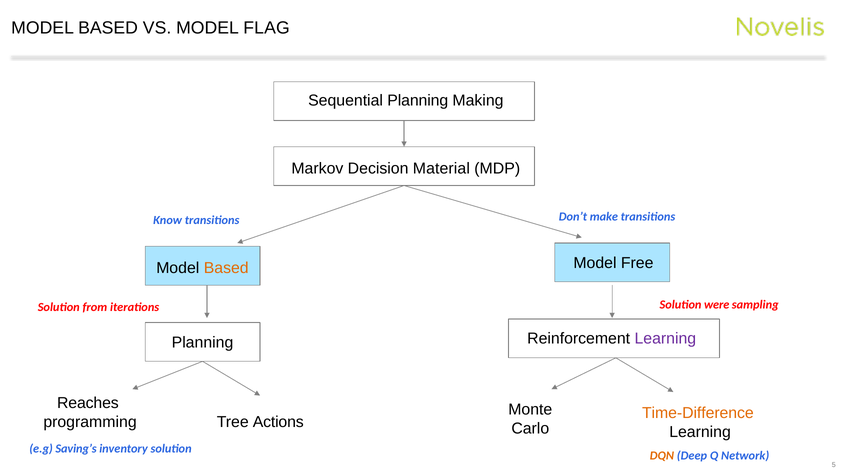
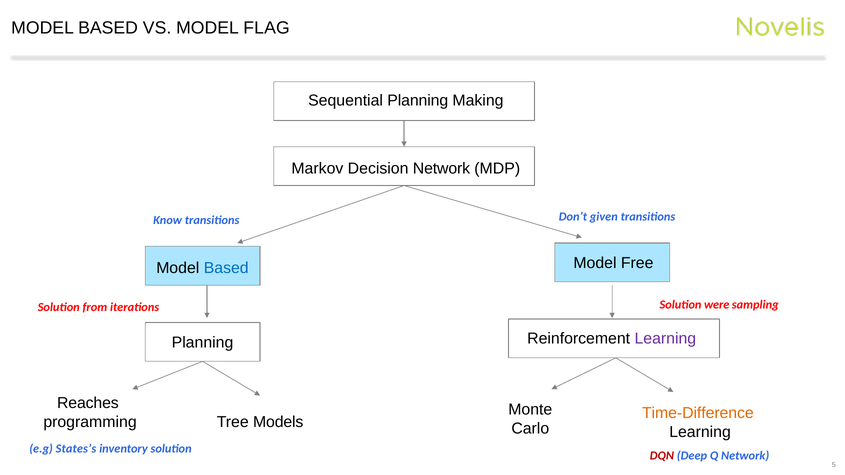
Decision Material: Material -> Network (441, 169)
make: make -> given (604, 217)
Based colour: orange -> blue (226, 268)
Actions: Actions -> Models (278, 422)
Saving’s: Saving’s -> States’s (76, 449)
DQN colour: orange -> red (662, 456)
